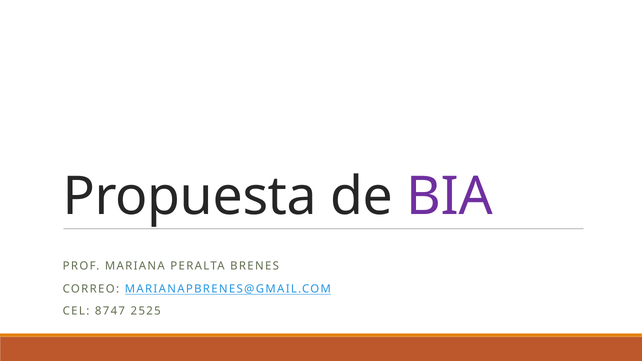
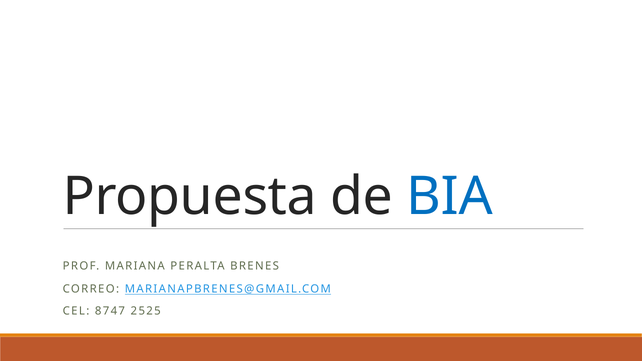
BIA colour: purple -> blue (449, 197)
